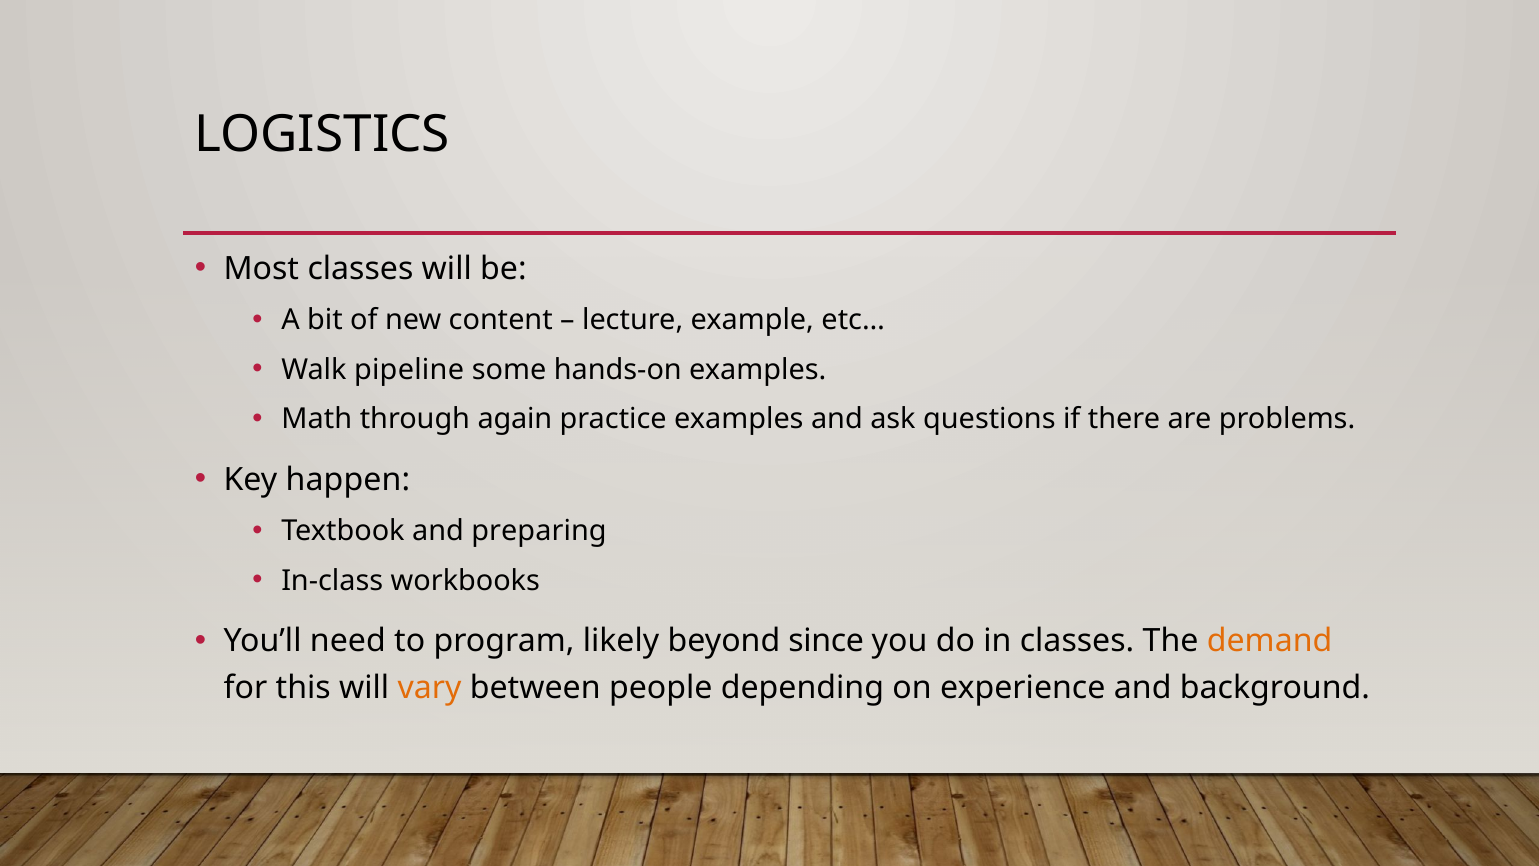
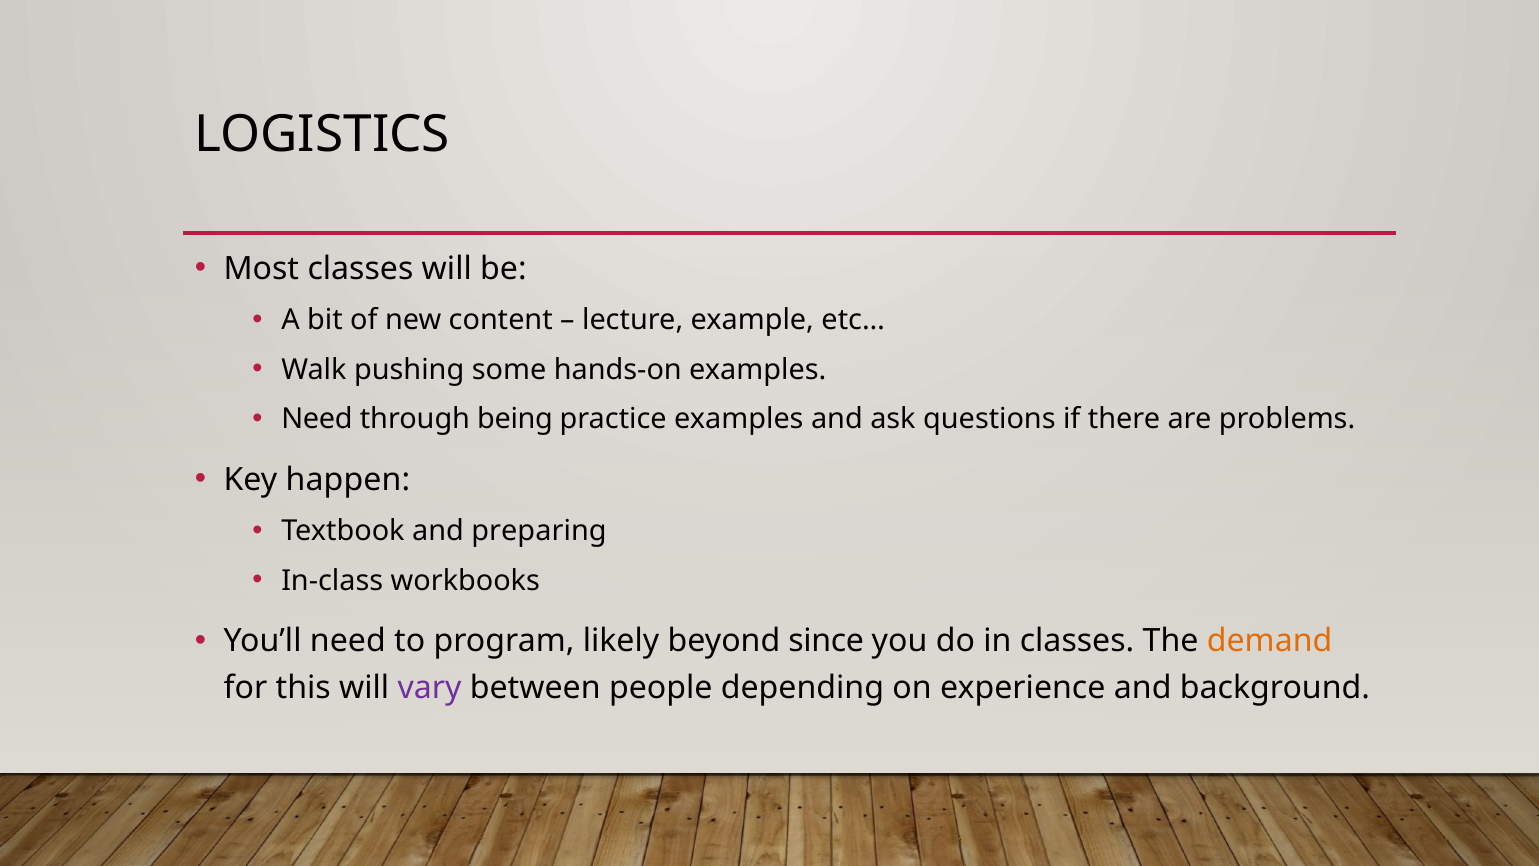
pipeline: pipeline -> pushing (409, 370)
Math: Math -> Need (317, 419)
again: again -> being (515, 419)
vary colour: orange -> purple (430, 687)
